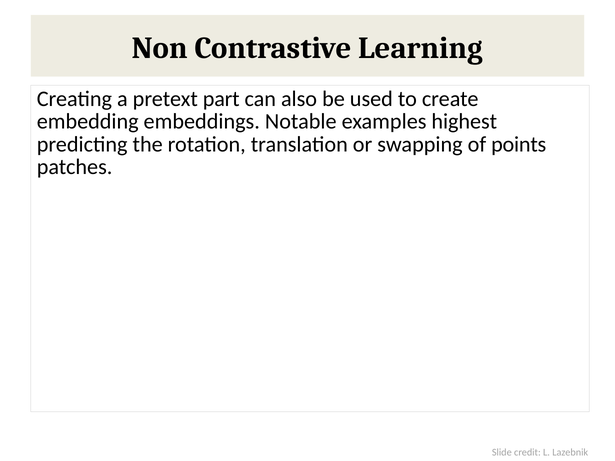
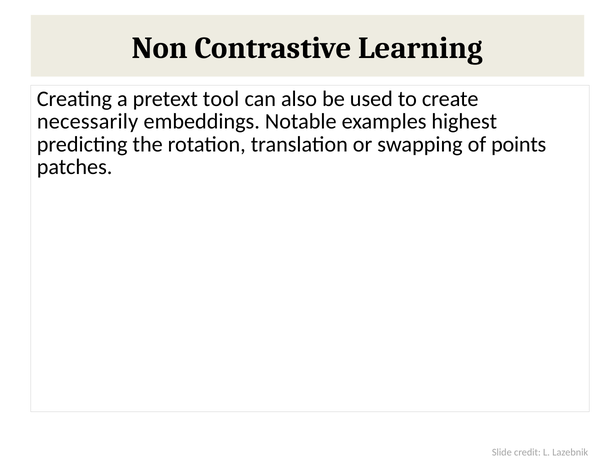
part: part -> tool (221, 99)
embedding: embedding -> necessarily (88, 122)
